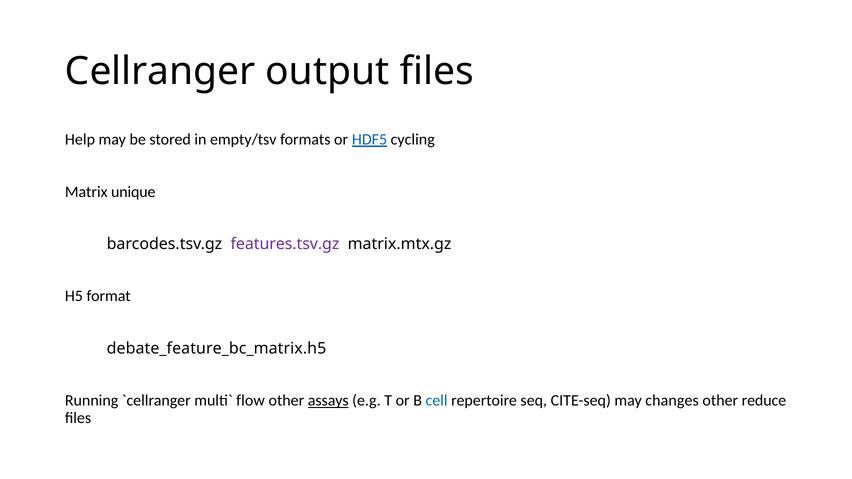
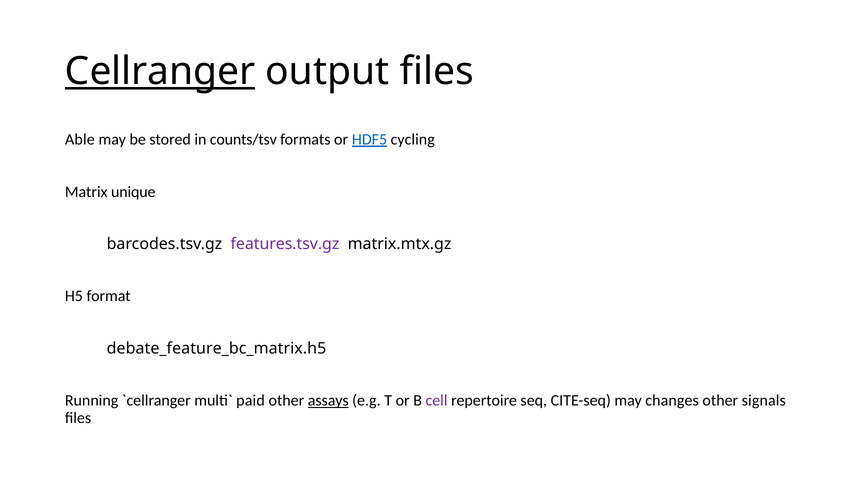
Cellranger underline: none -> present (160, 72)
Help: Help -> Able (80, 140)
empty/tsv: empty/tsv -> counts/tsv (243, 140)
flow: flow -> paid (251, 401)
cell colour: blue -> purple (437, 401)
reduce: reduce -> signals (764, 401)
